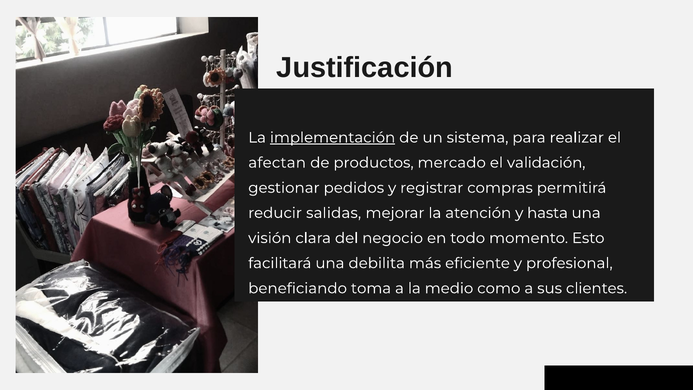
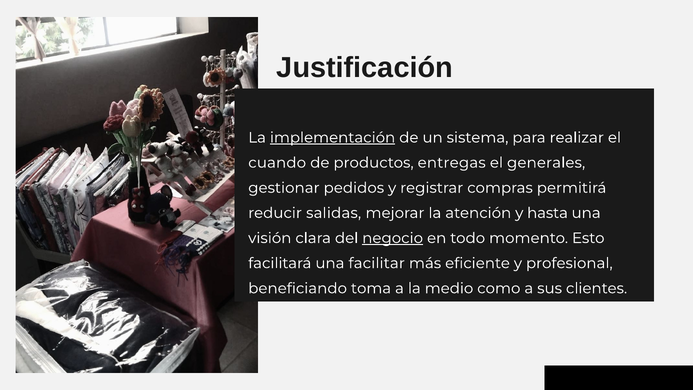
afectan: afectan -> cuando (277, 163)
mercado: mercado -> entregas (452, 163)
validación: validación -> generales (546, 163)
negocio underline: none -> present (393, 238)
debilita: debilita -> facilitar (377, 263)
